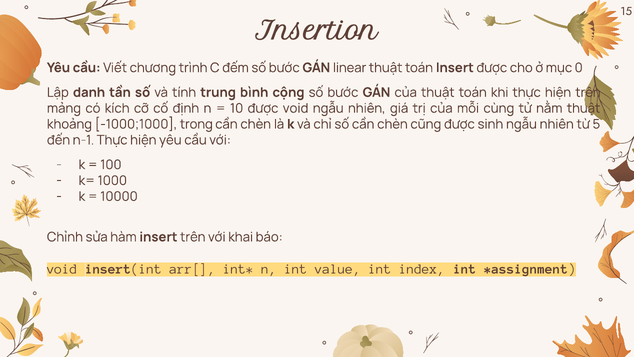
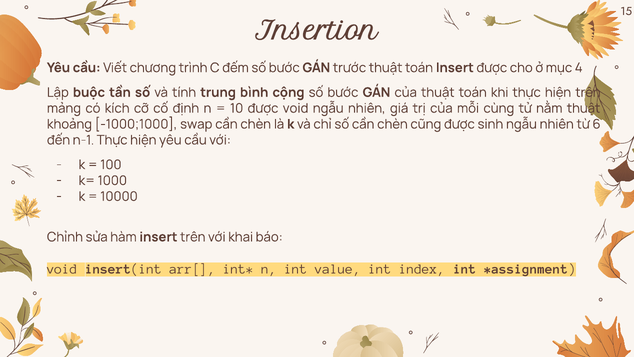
linear: linear -> trước (350, 68)
0: 0 -> 4 (579, 68)
danh: danh -> buộc (89, 92)
trong: trong -> swap (196, 124)
5: 5 -> 6 (597, 124)
